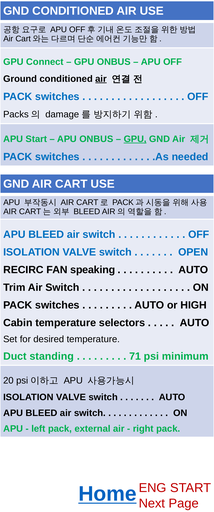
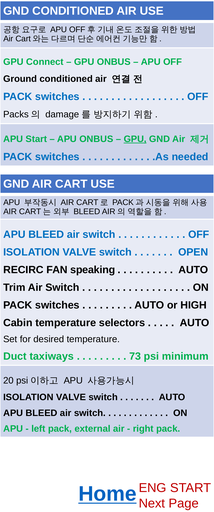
air underline: present -> none (101, 79)
standing: standing -> taxiways (52, 356)
71: 71 -> 73 (135, 356)
